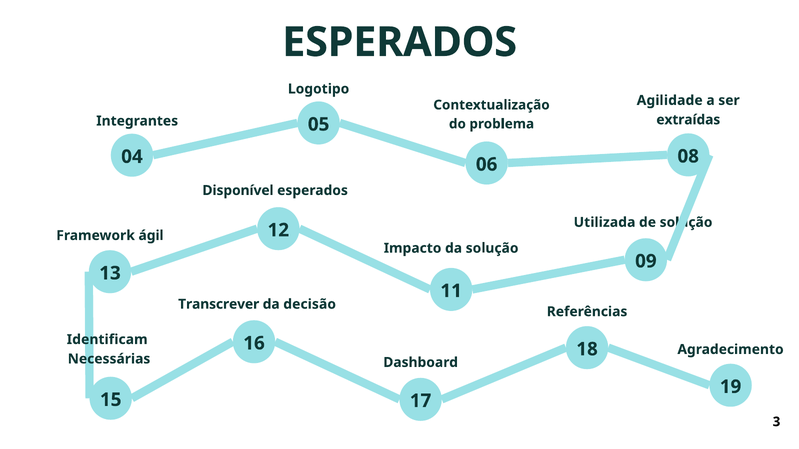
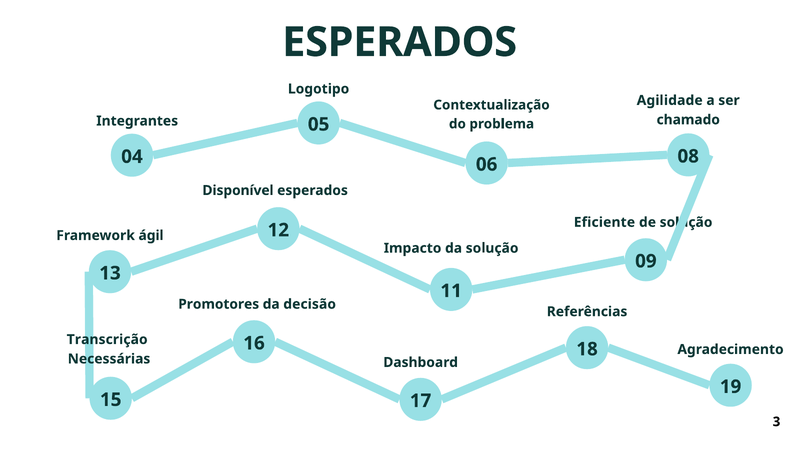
extraídas: extraídas -> chamado (688, 120)
Utilizada: Utilizada -> Eficiente (604, 222)
Transcrever: Transcrever -> Promotores (219, 304)
Identificam: Identificam -> Transcrição (107, 340)
